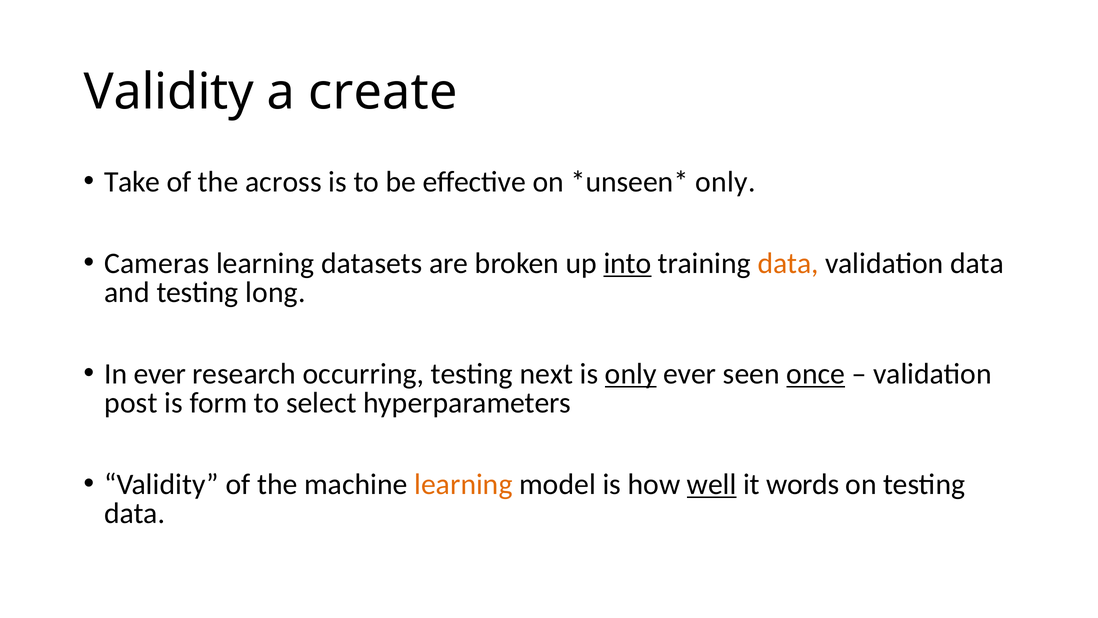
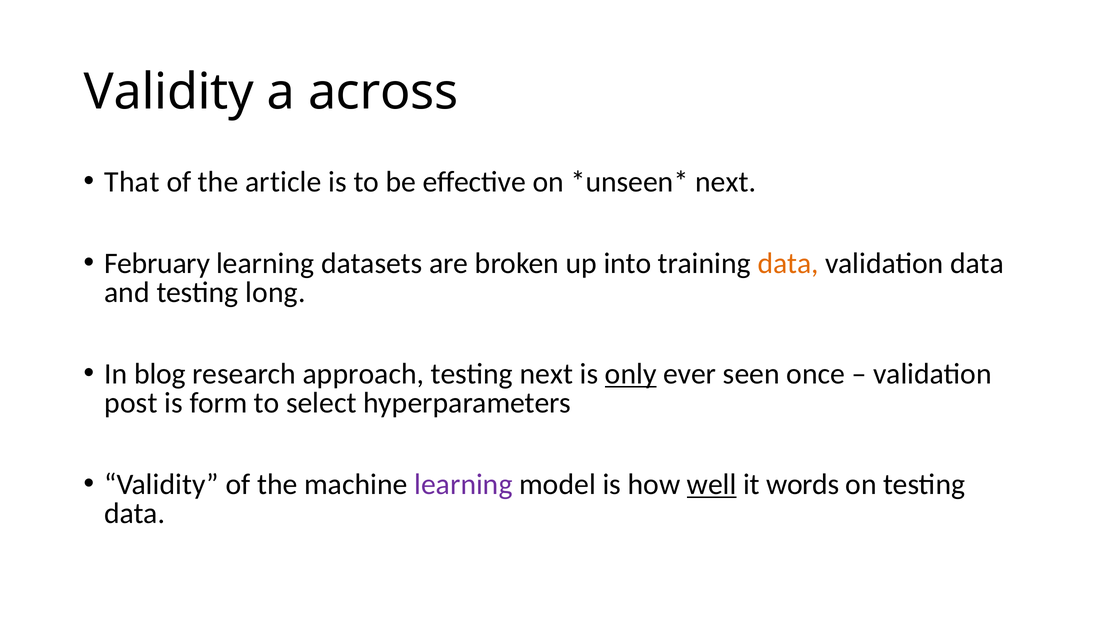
create: create -> across (383, 92)
Take: Take -> That (132, 182)
across: across -> article (283, 182)
only: only -> next (726, 182)
Cameras: Cameras -> February (157, 263)
into underline: present -> none (628, 263)
In ever: ever -> blog (160, 374)
occurring: occurring -> approach (363, 374)
once underline: present -> none (816, 374)
learning colour: orange -> purple (463, 484)
